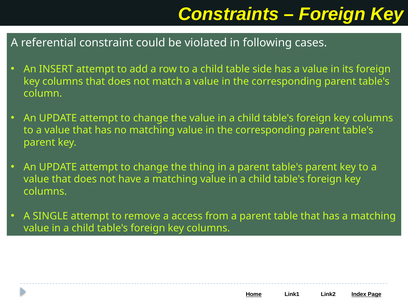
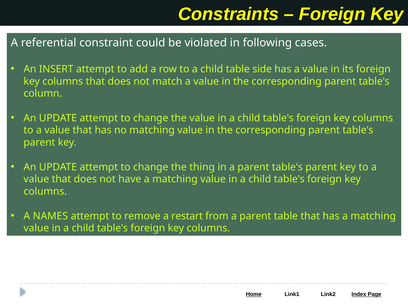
SINGLE: SINGLE -> NAMES (50, 216)
access: access -> restart (187, 216)
